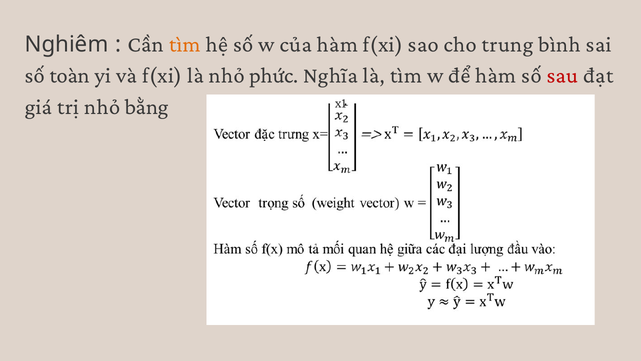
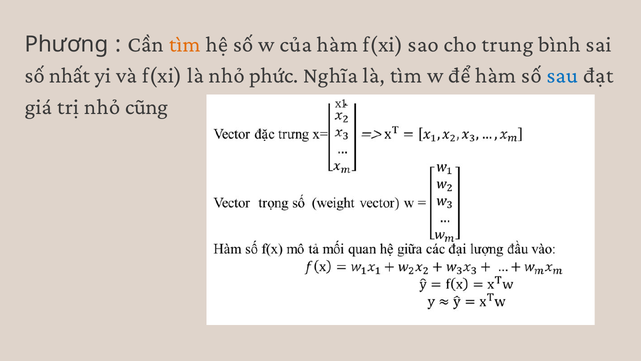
Nghiêm: Nghiêm -> Phương (66, 44)
toàn: toàn -> nhất (70, 75)
sau colour: red -> blue (562, 75)
bằng: bằng -> cũng (147, 107)
